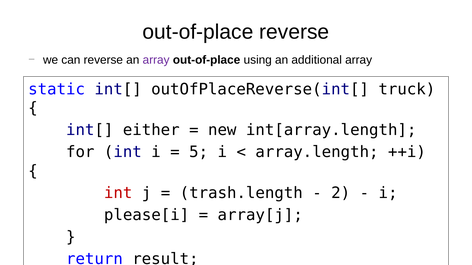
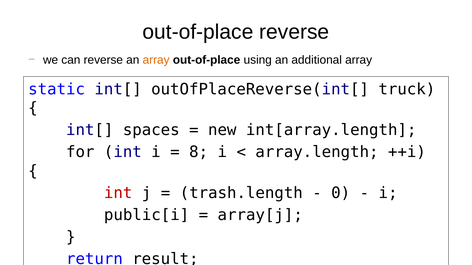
array colour: purple -> orange (156, 60)
either: either -> spaces (151, 130)
5: 5 -> 8 (199, 152)
2: 2 -> 0 (341, 193)
please[i: please[i -> public[i (147, 215)
